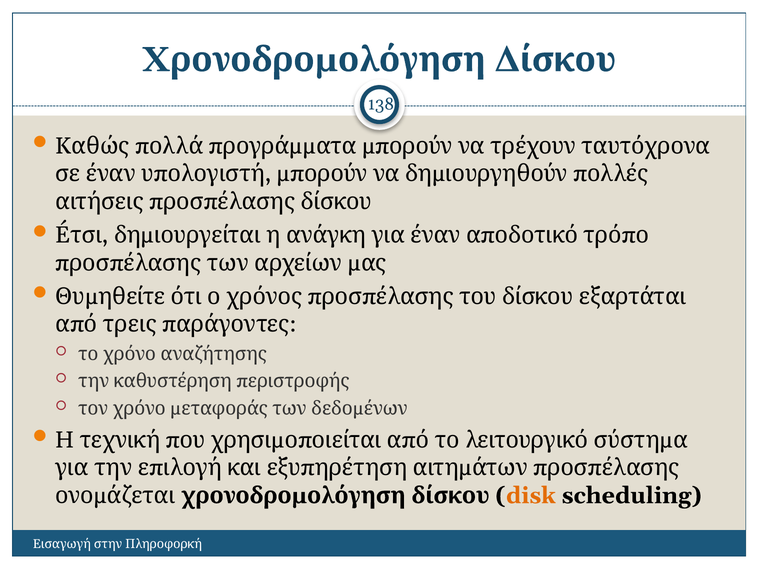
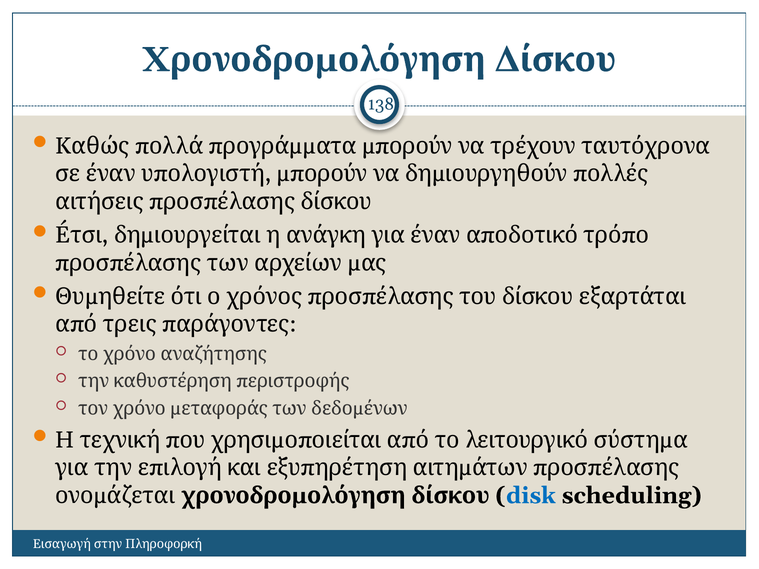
disk colour: orange -> blue (531, 496)
